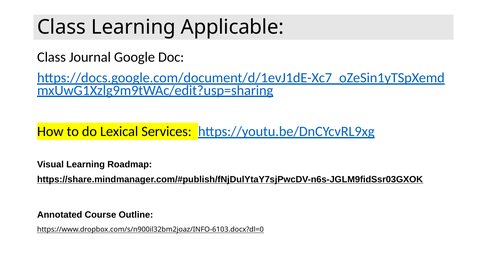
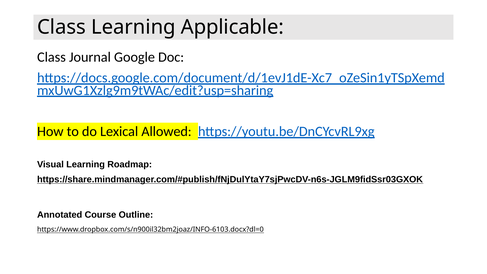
Services: Services -> Allowed (167, 131)
